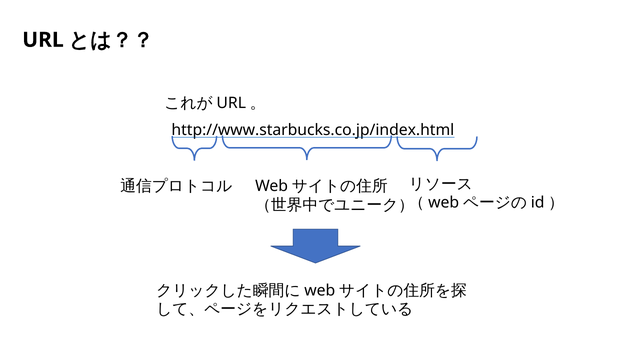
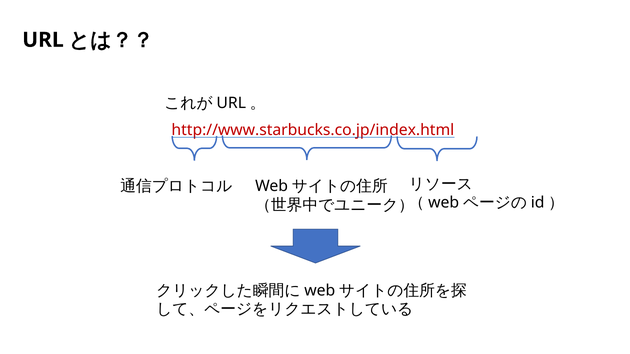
http://www.starbucks.co.jp/index.html colour: black -> red (313, 130)
